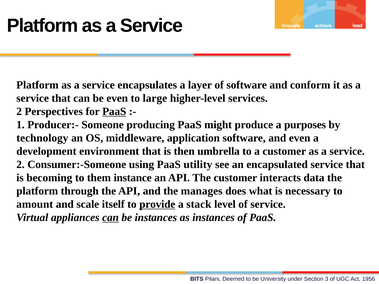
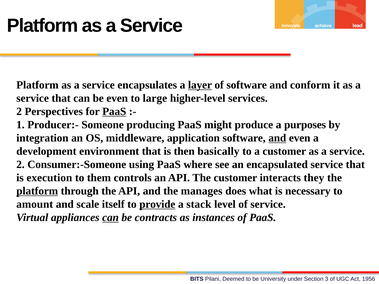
layer underline: none -> present (200, 85)
technology: technology -> integration (42, 138)
and underline: none -> present (277, 138)
umbrella: umbrella -> basically (218, 151)
utility: utility -> where (198, 165)
becoming: becoming -> execution (49, 178)
instance: instance -> controls (133, 178)
data: data -> they (314, 178)
platform underline: none -> present (37, 191)
be instances: instances -> contracts (156, 218)
